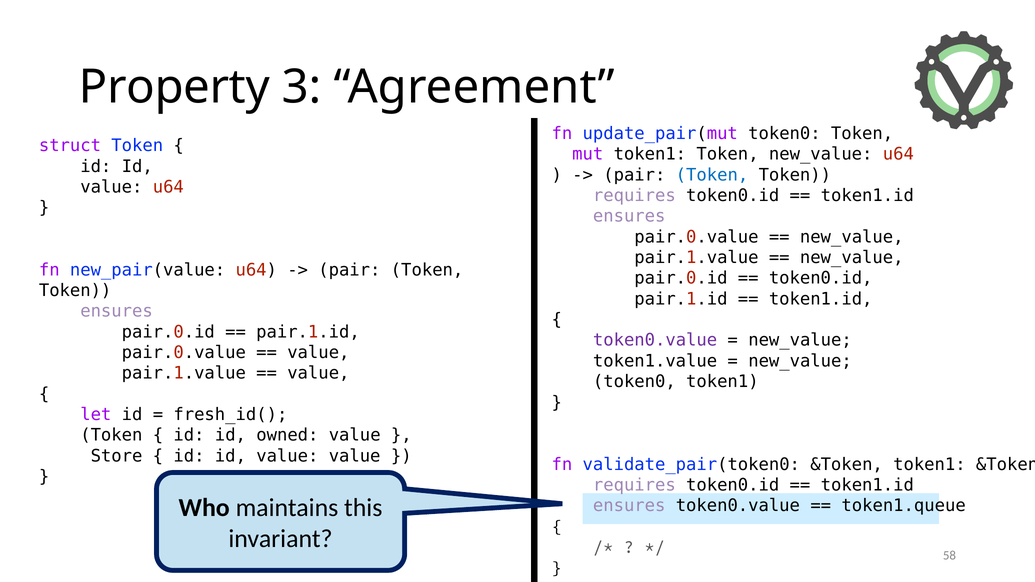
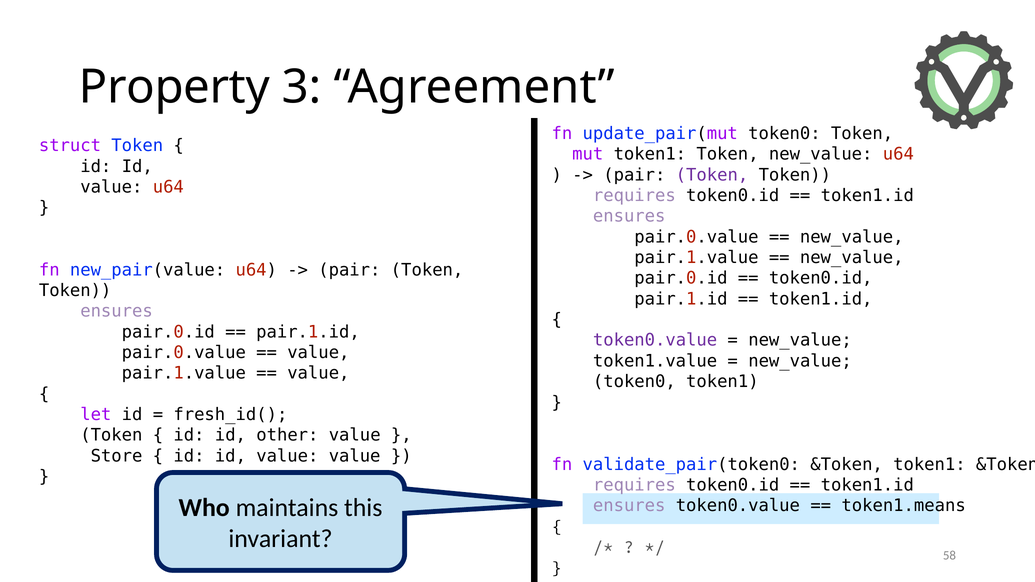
Token colour: blue -> purple (712, 175)
owned: owned -> other (287, 435)
token1.queue: token1.queue -> token1.means (904, 506)
